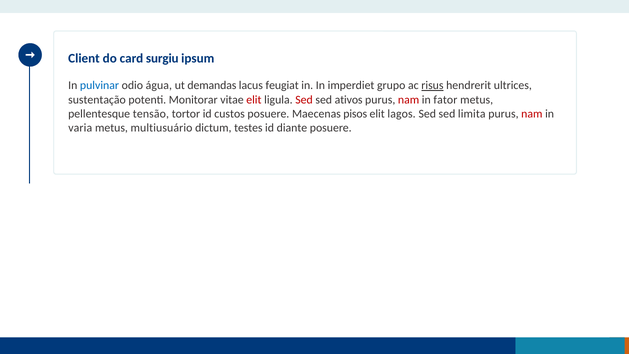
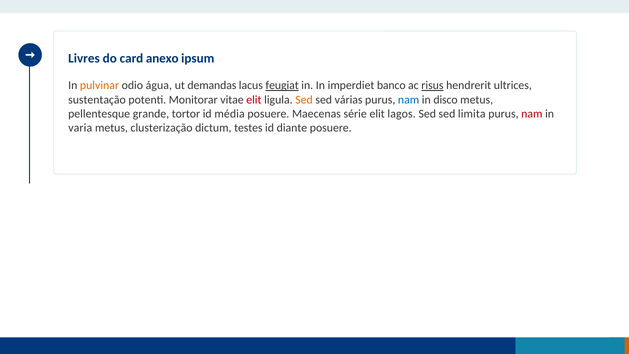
Client: Client -> Livres (84, 58)
surgiu: surgiu -> anexo (162, 58)
pulvinar colour: blue -> orange (100, 85)
feugiat underline: none -> present (282, 85)
grupo: grupo -> banco (391, 85)
Sed colour: red -> orange (304, 100)
ativos: ativos -> várias (349, 100)
nam colour: red -> blue (409, 100)
fator: fator -> disco (446, 100)
tensão: tensão -> grande (151, 114)
custos: custos -> média (230, 114)
pisos: pisos -> série (355, 114)
multiusuário: multiusuário -> clusterização (162, 128)
